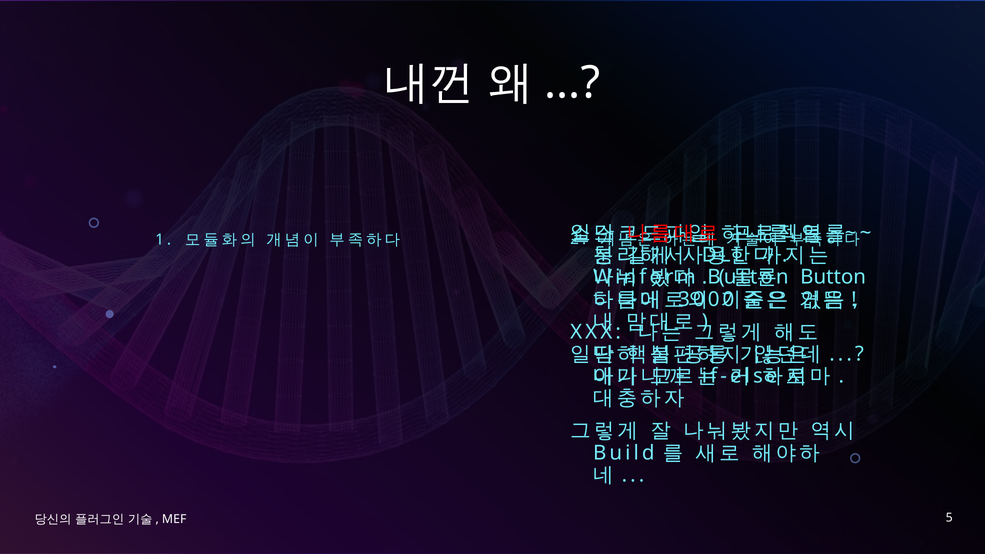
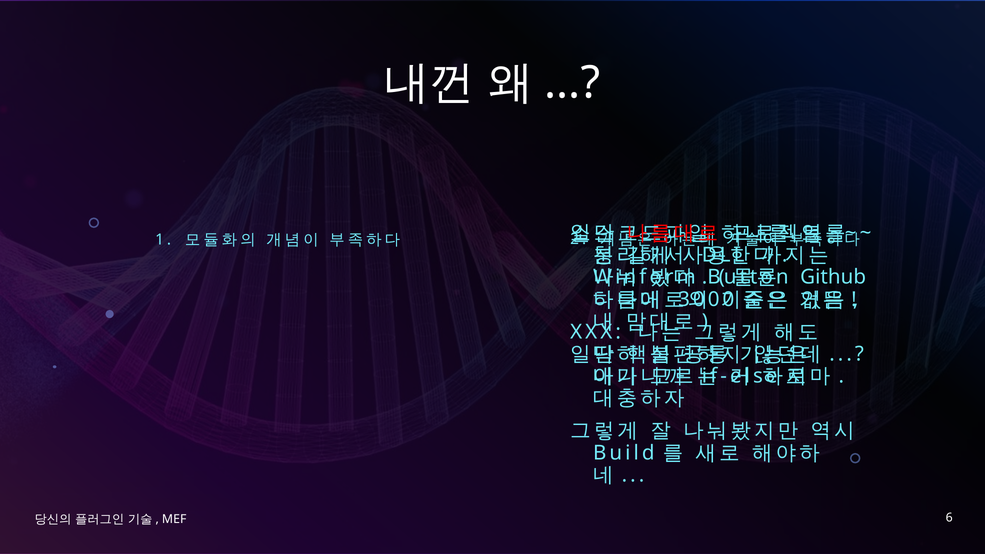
Button: Button -> Github (833, 277)
5: 5 -> 6 (949, 518)
